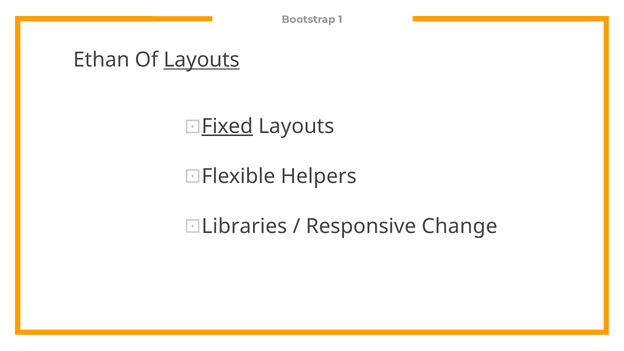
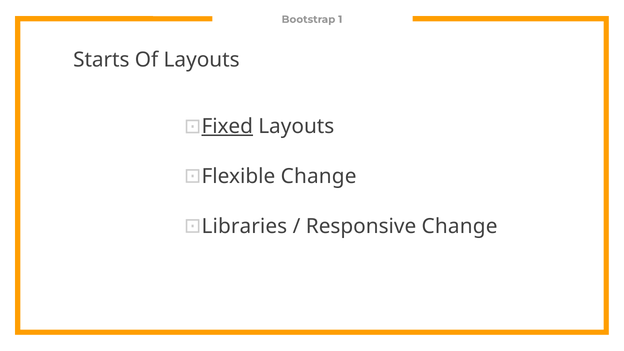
Ethan: Ethan -> Starts (101, 60)
Layouts underline: present -> none (202, 60)
Flexible Helpers: Helpers -> Change (319, 176)
